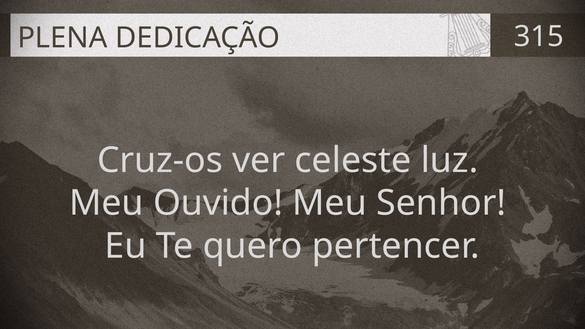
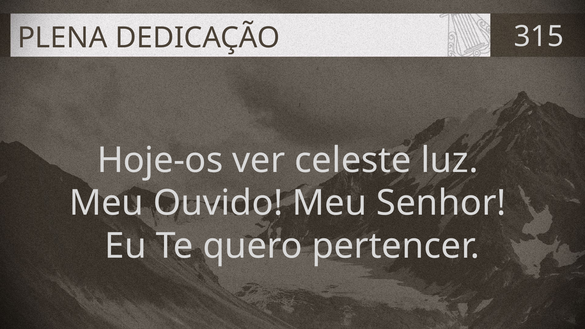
Cruz-os: Cruz-os -> Hoje-os (160, 160)
